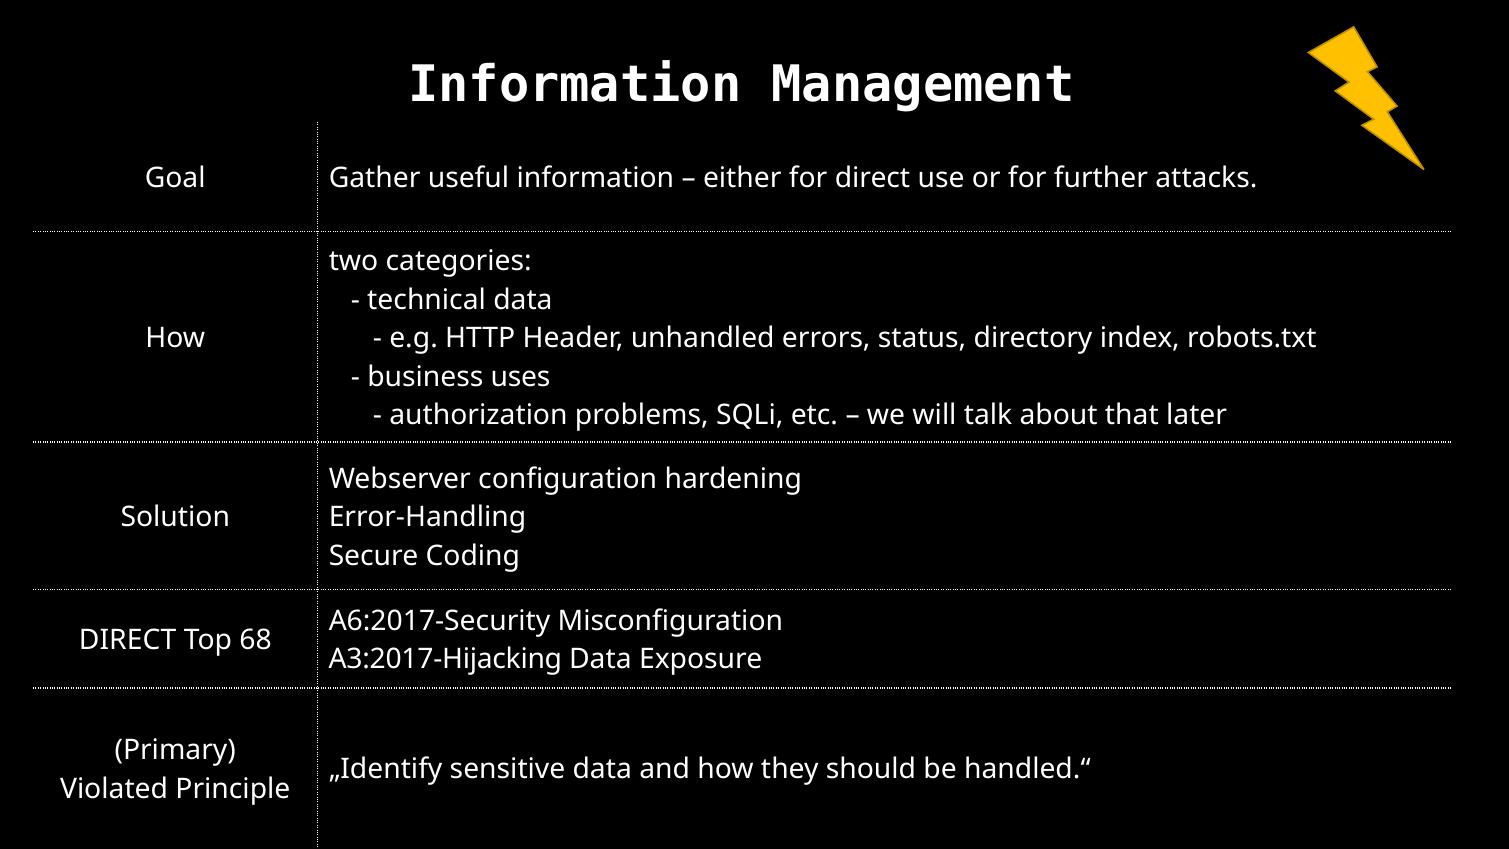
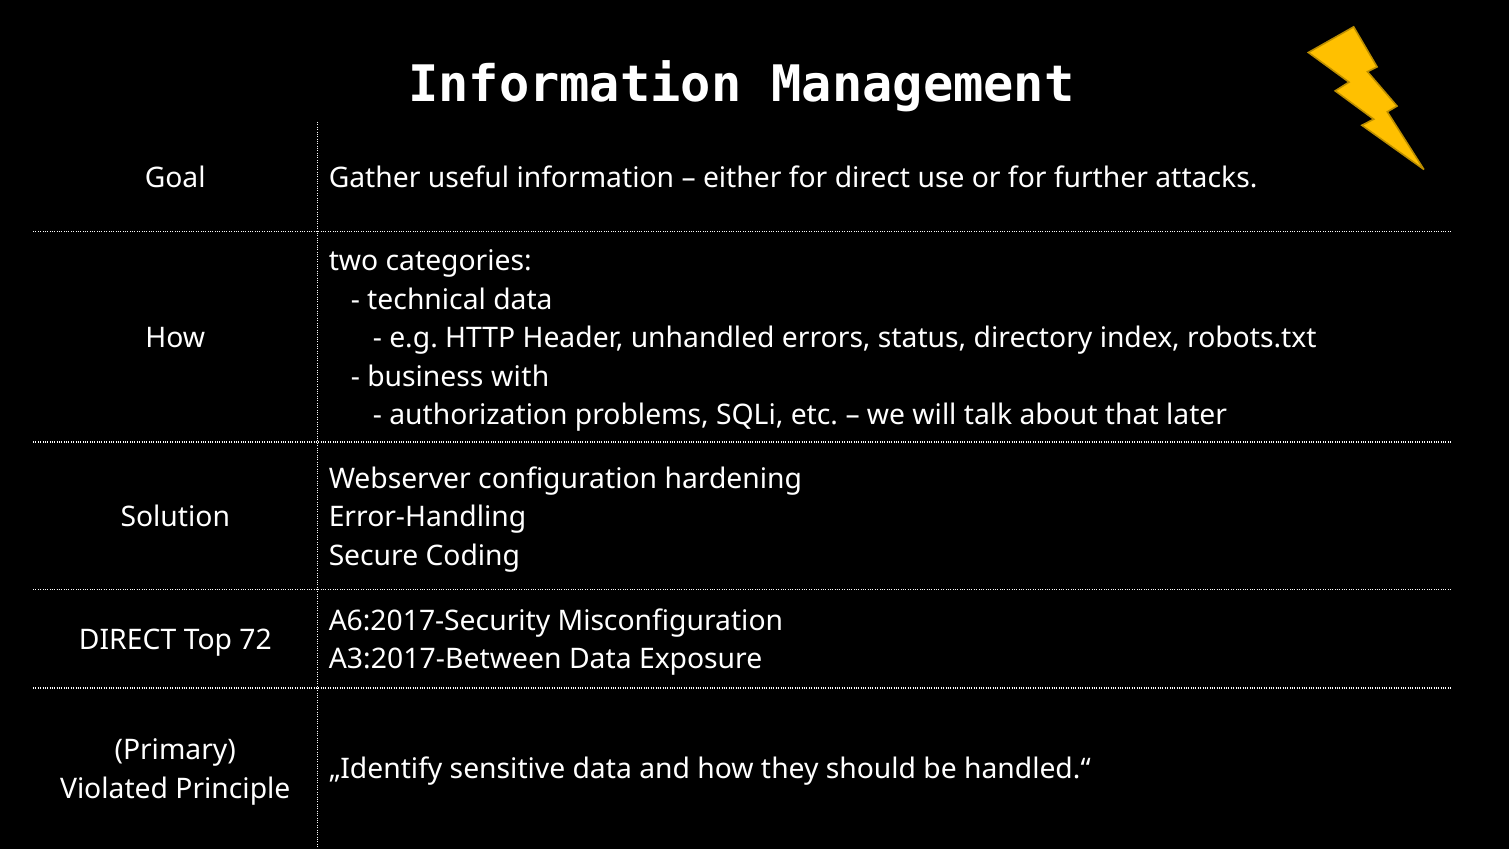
uses: uses -> with (520, 377)
68: 68 -> 72 (256, 640)
A3:2017-Hijacking: A3:2017-Hijacking -> A3:2017-Between (445, 660)
